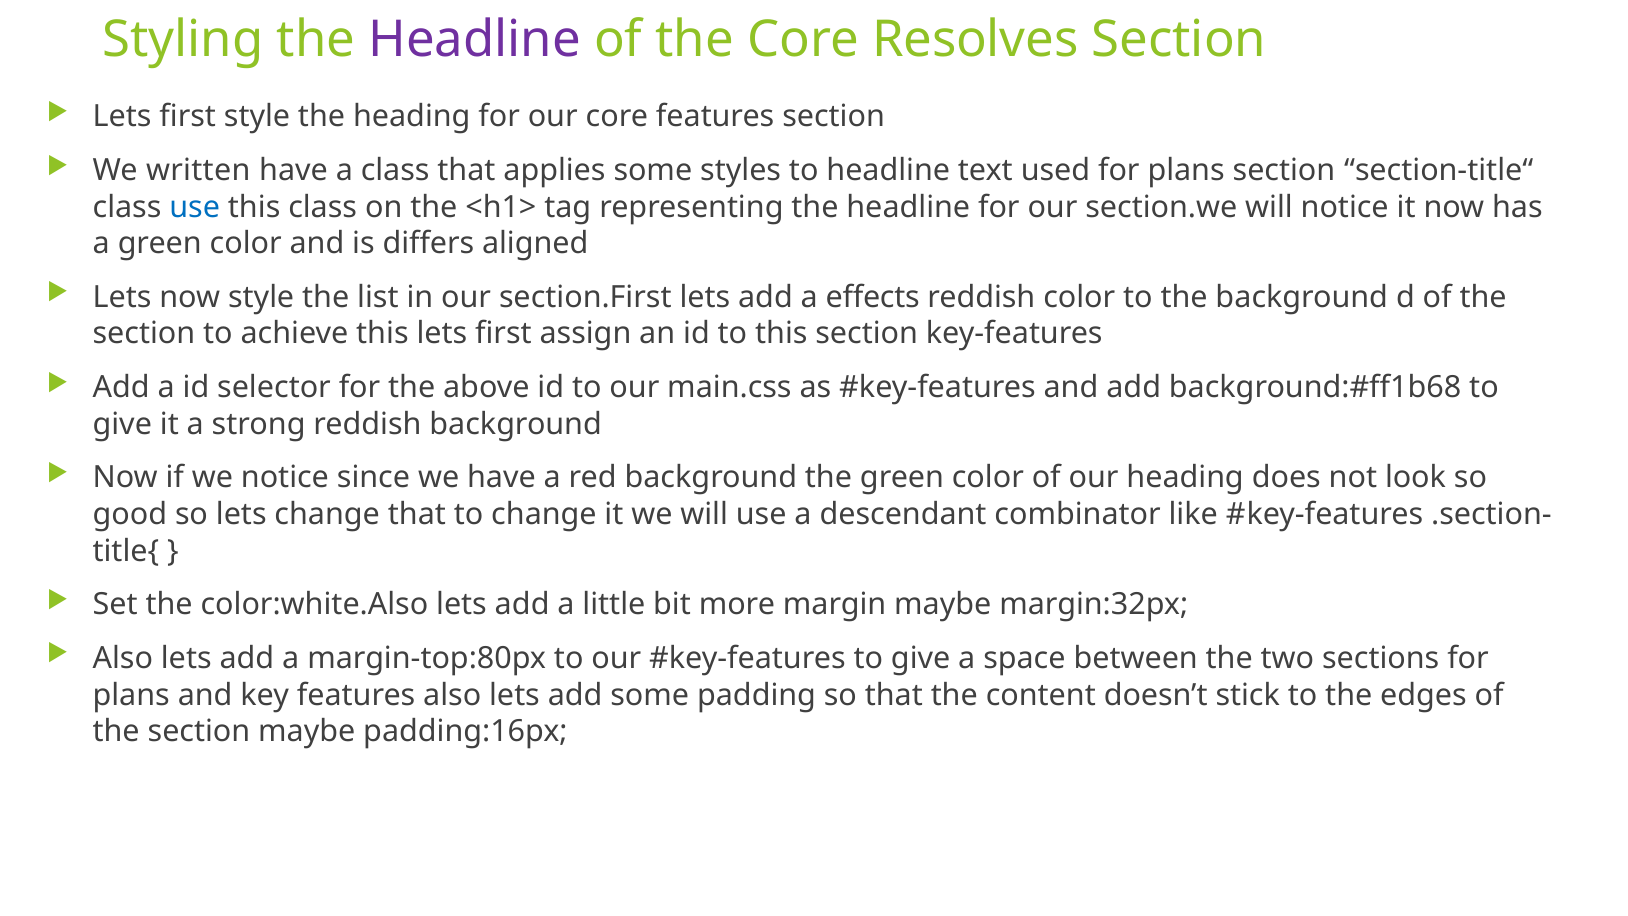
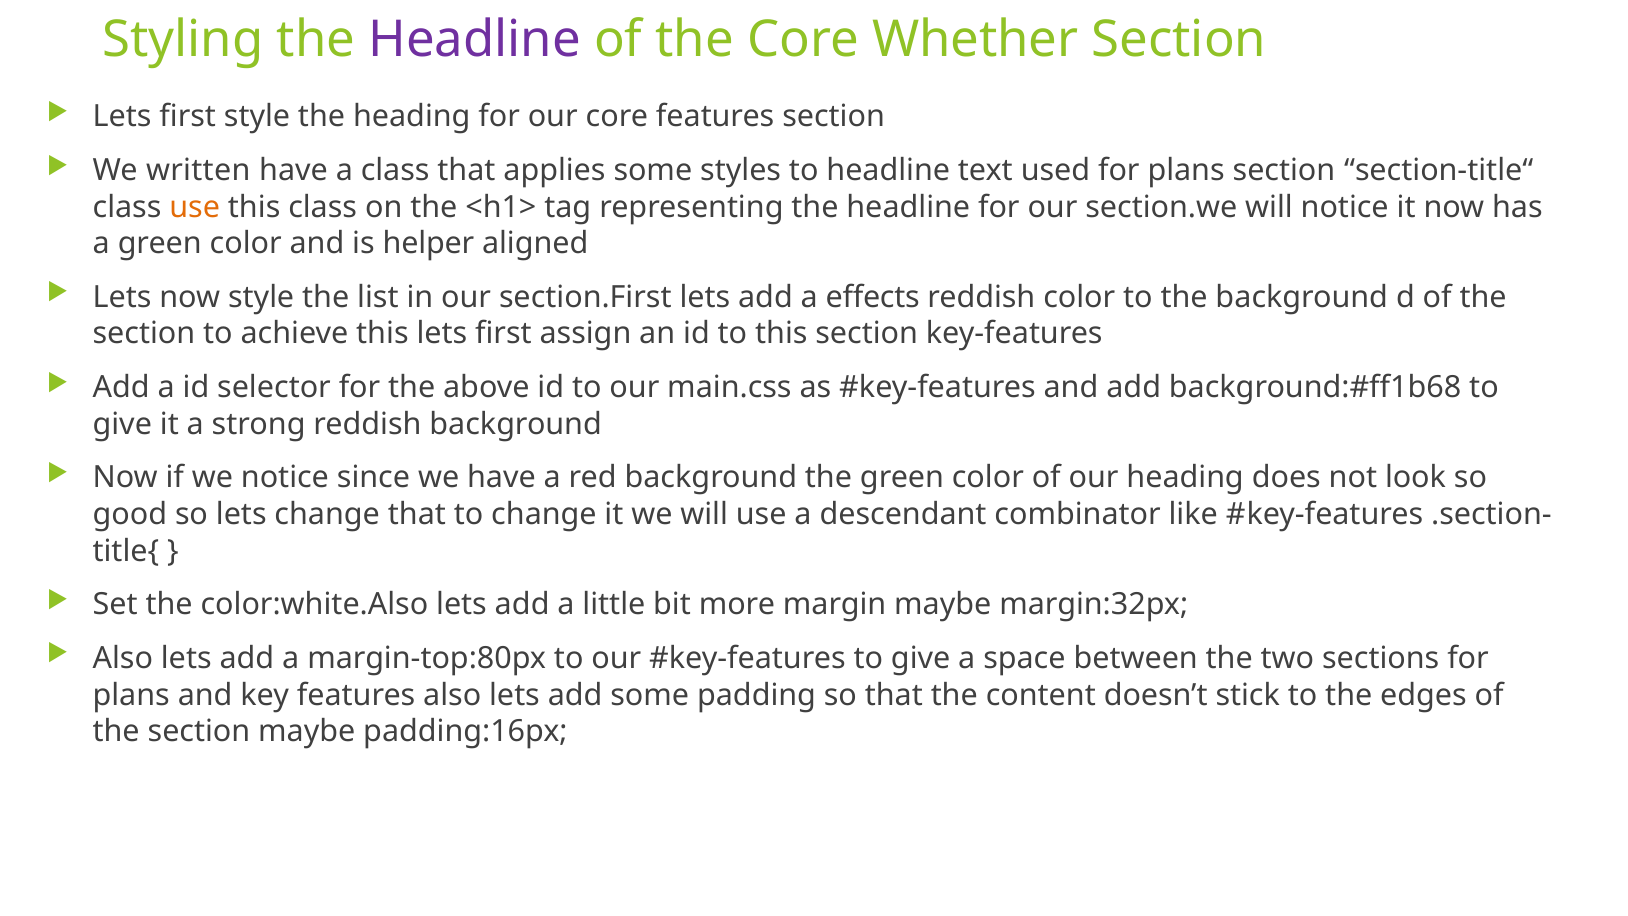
Resolves: Resolves -> Whether (975, 40)
use colour: blue -> orange (195, 207)
differs: differs -> helper (428, 244)
